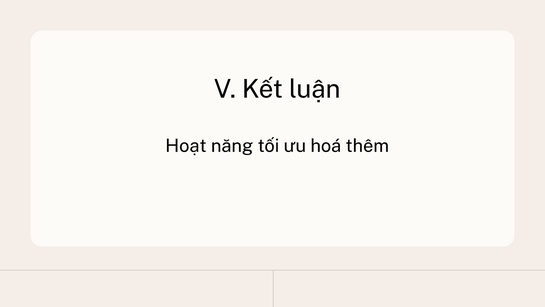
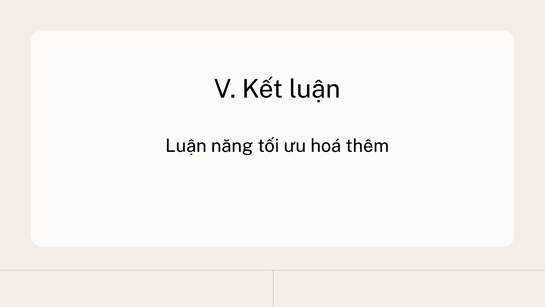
Hoạt: Hoạt -> Luận (186, 146)
